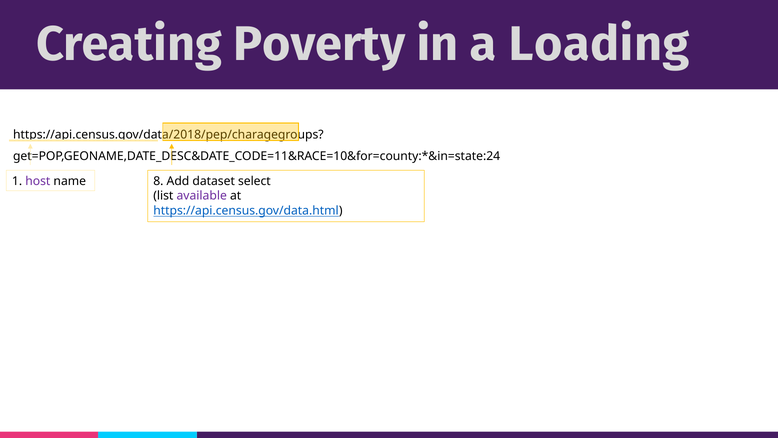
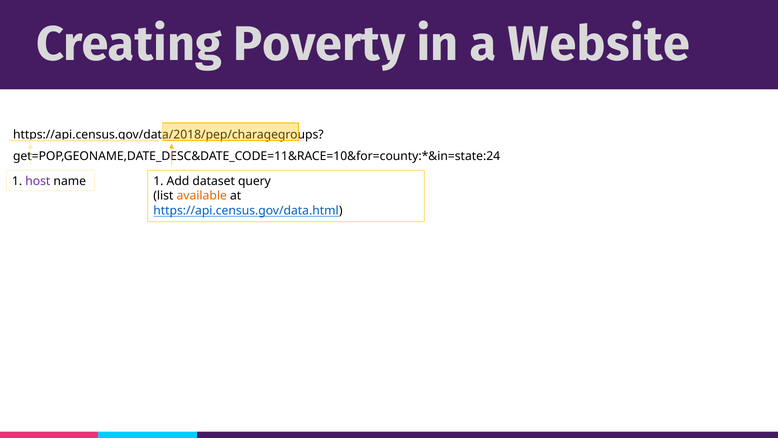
Loading: Loading -> Website (599, 44)
name 8: 8 -> 1 (158, 181)
select: select -> query (254, 181)
available colour: purple -> orange (202, 196)
